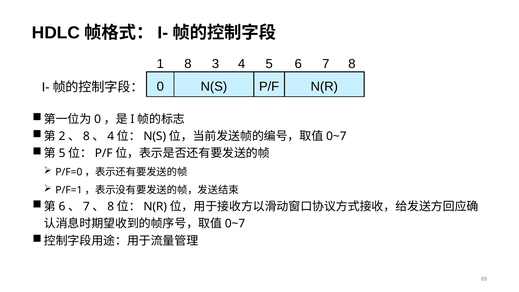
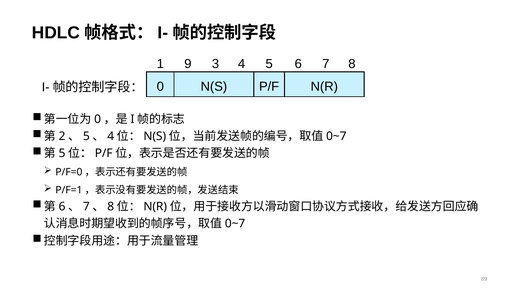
1 8: 8 -> 9 (188, 64)
8: 8 -> 5 (86, 136)
